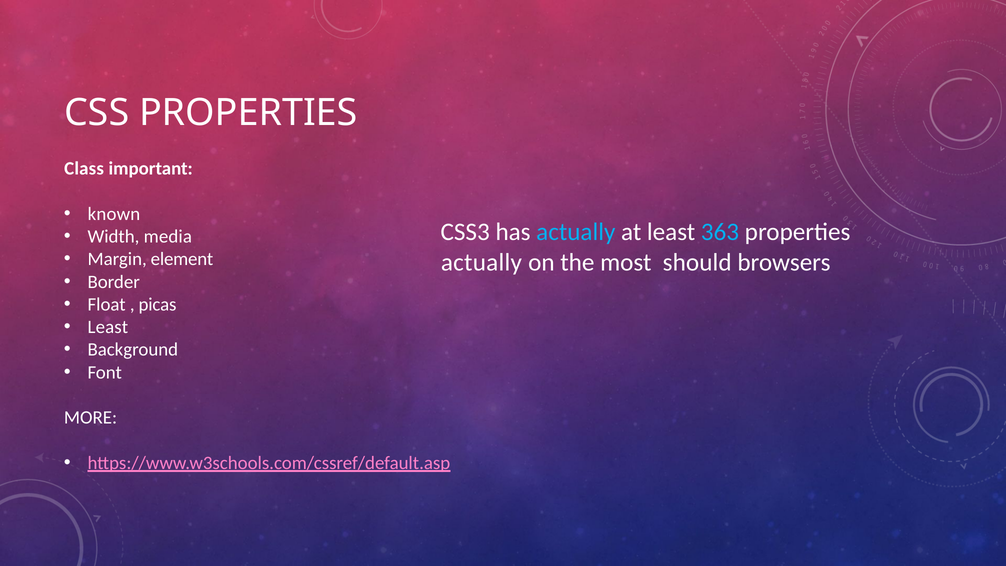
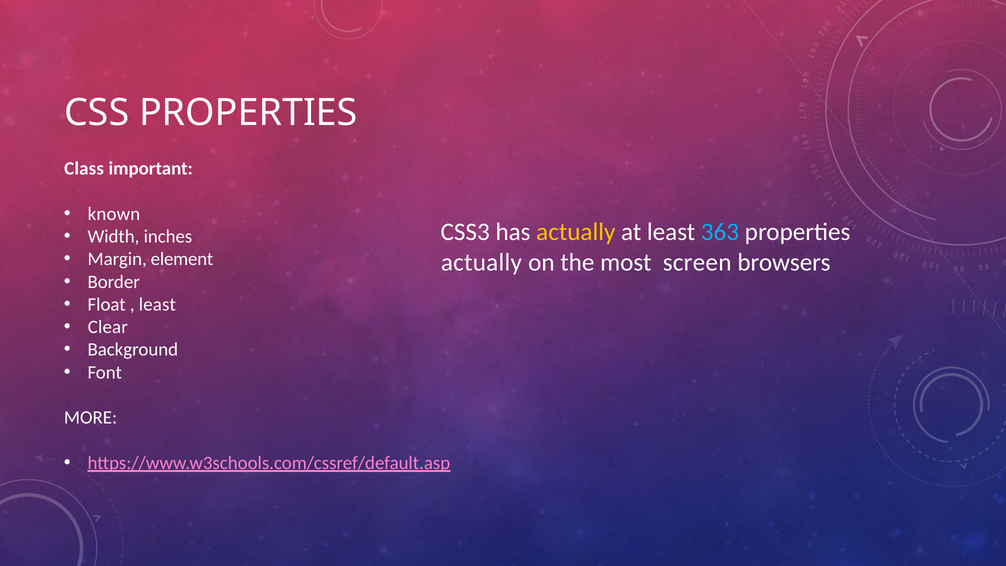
actually colour: light blue -> yellow (576, 232)
media: media -> inches (168, 236)
should: should -> screen (697, 262)
picas: picas -> least (157, 304)
Least: Least -> Clear (108, 327)
